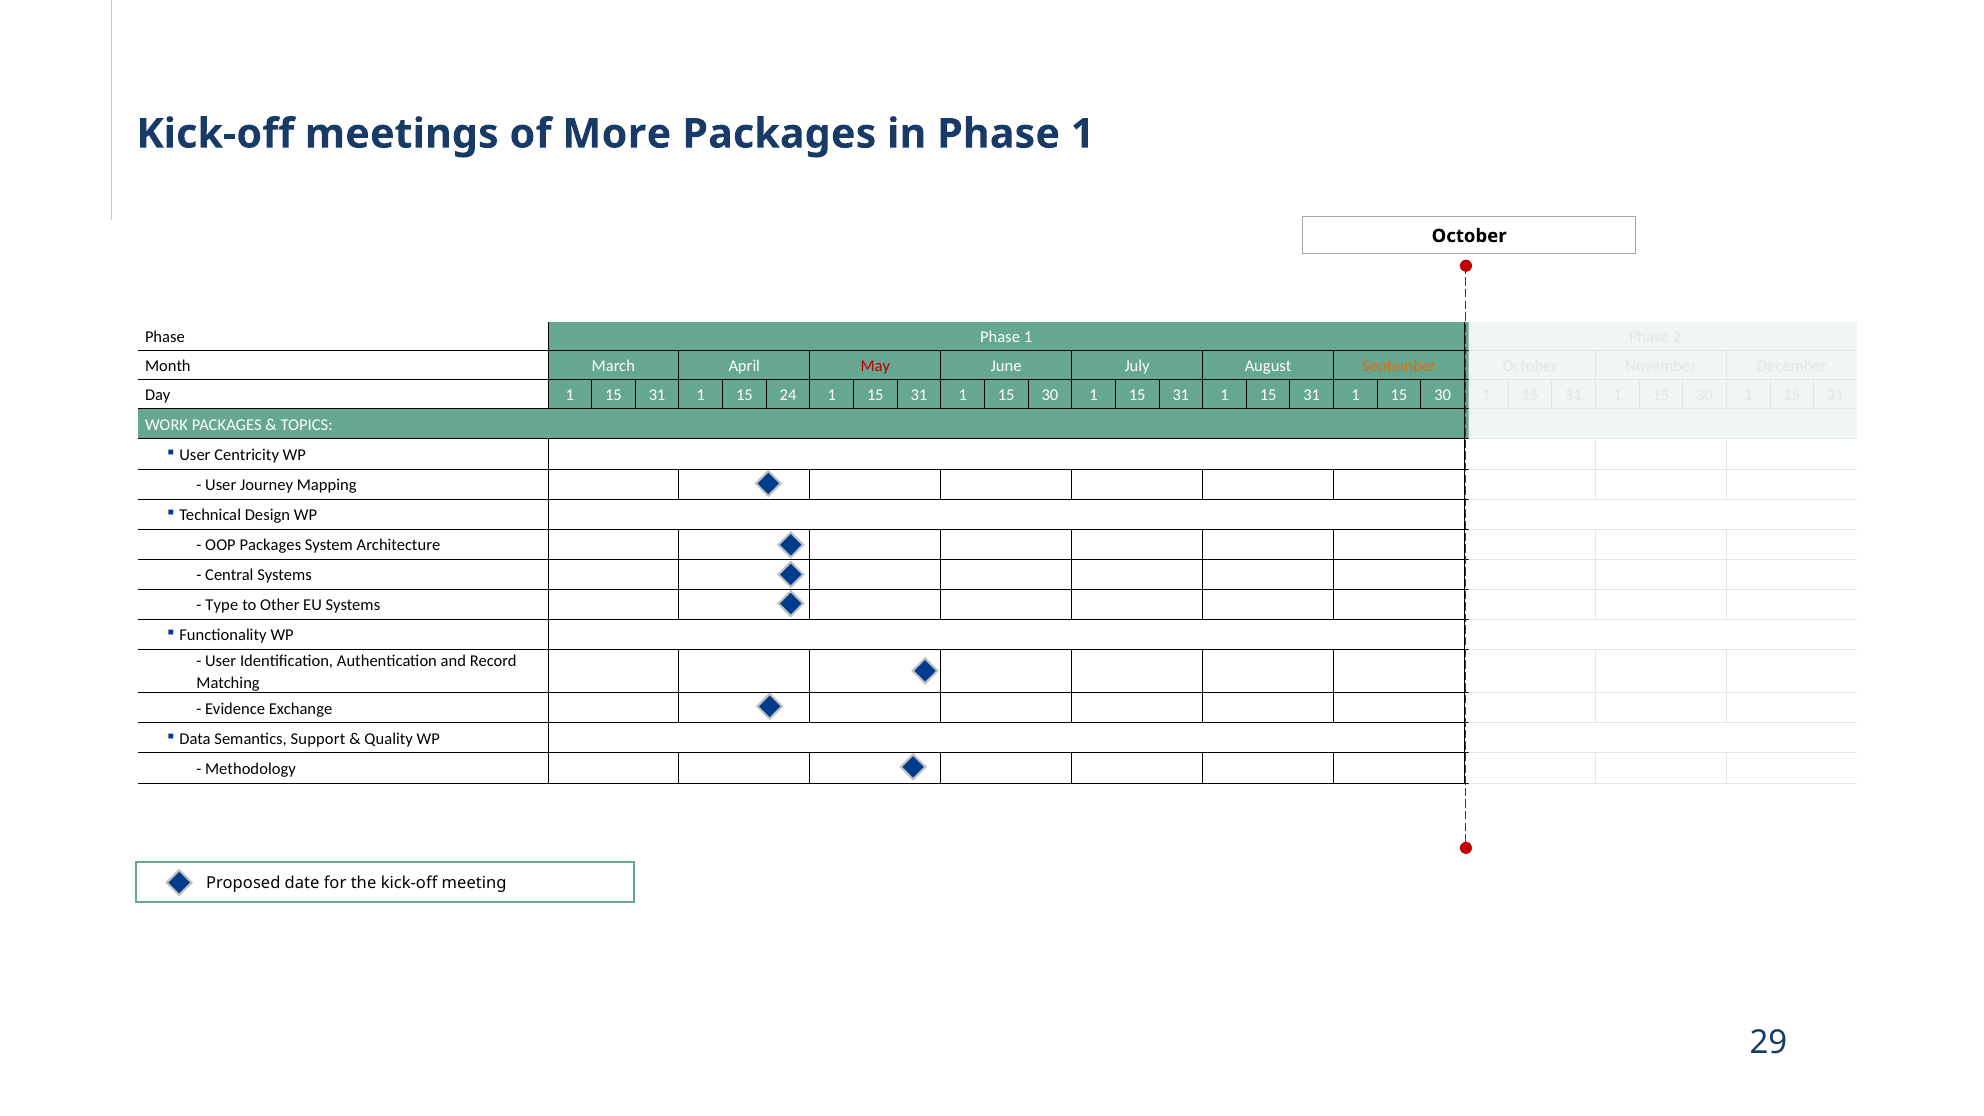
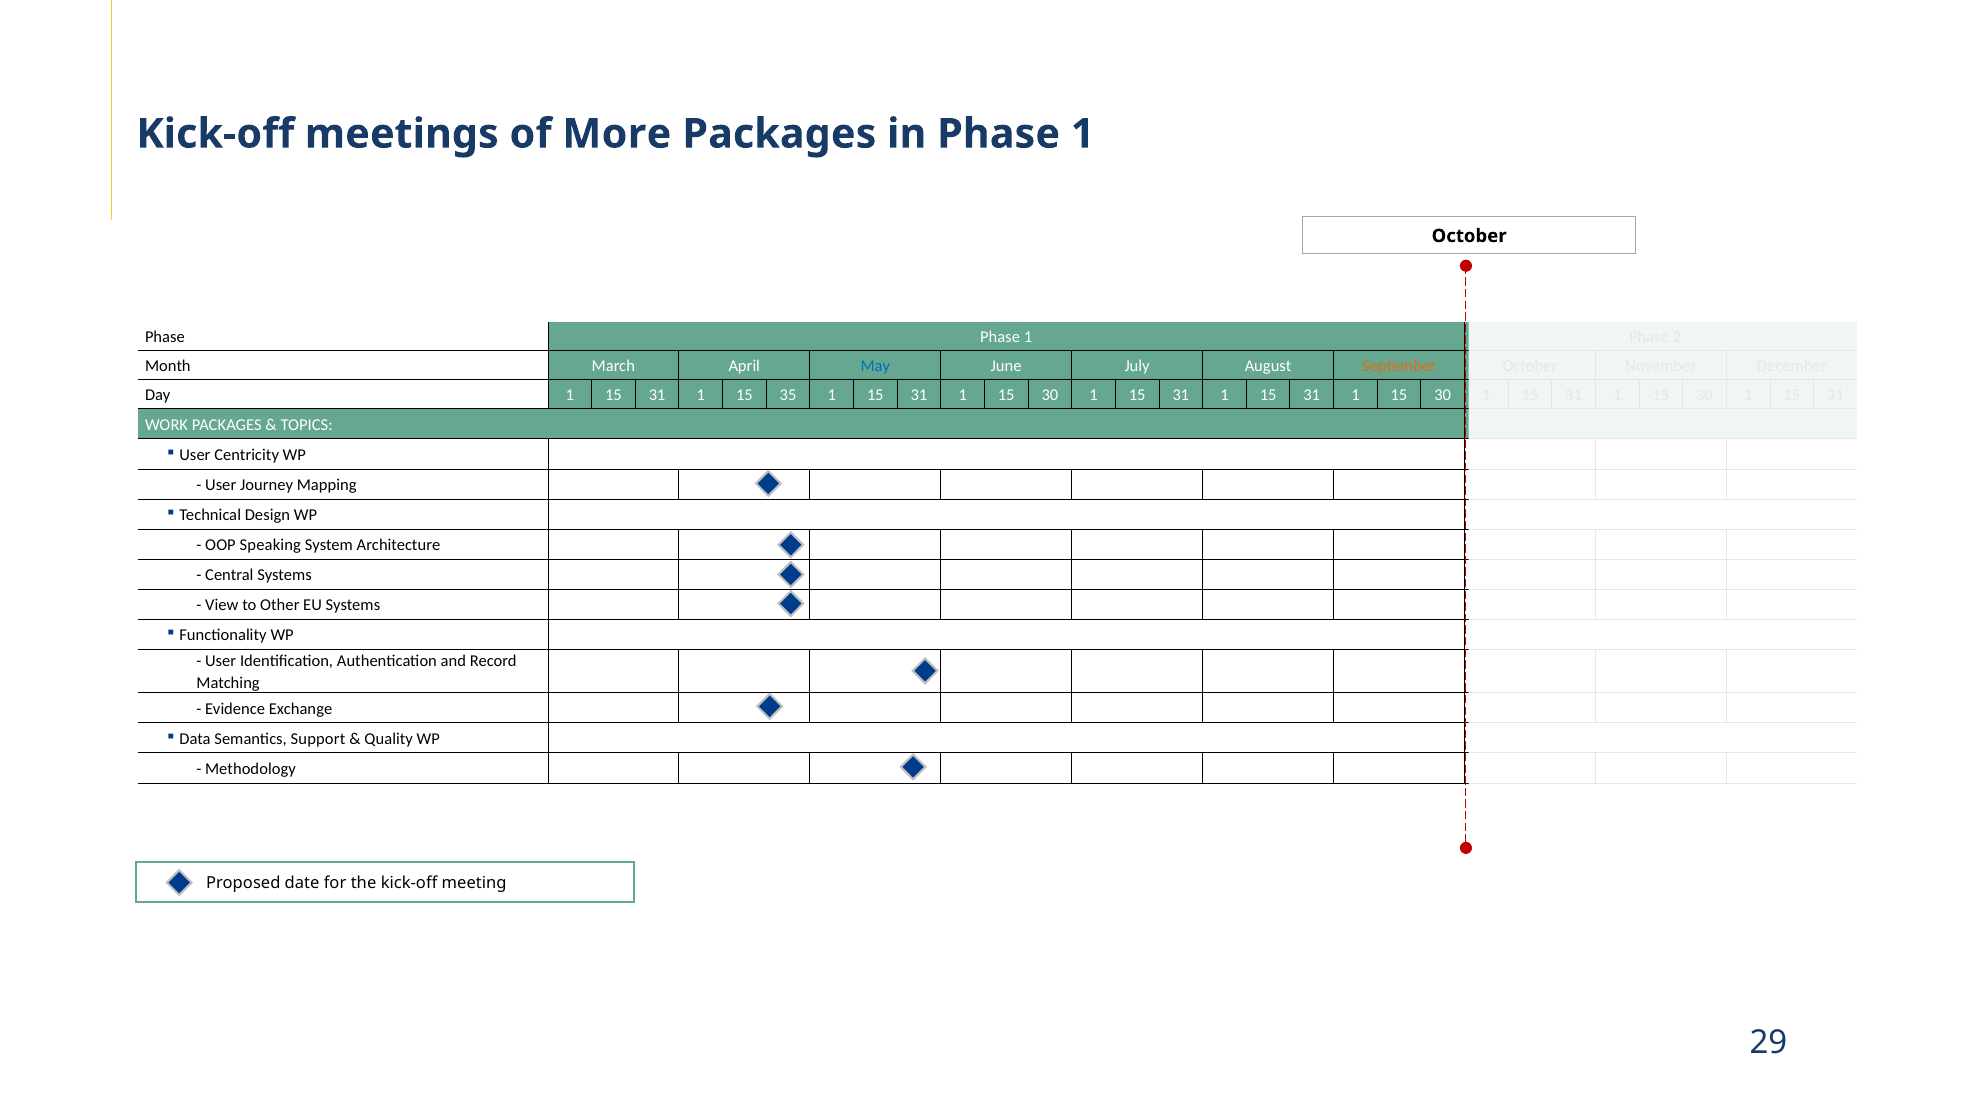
May colour: red -> blue (875, 366)
24: 24 -> 35 (788, 395)
OOP Packages: Packages -> Speaking (270, 545)
Type: Type -> View (222, 605)
